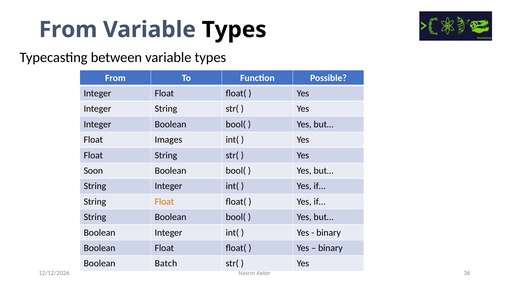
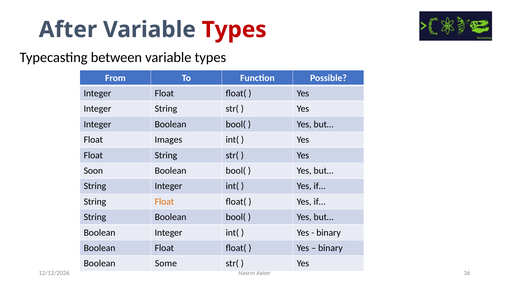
From: From -> After (68, 30)
Types colour: black -> red (234, 30)
Batch: Batch -> Some (166, 264)
